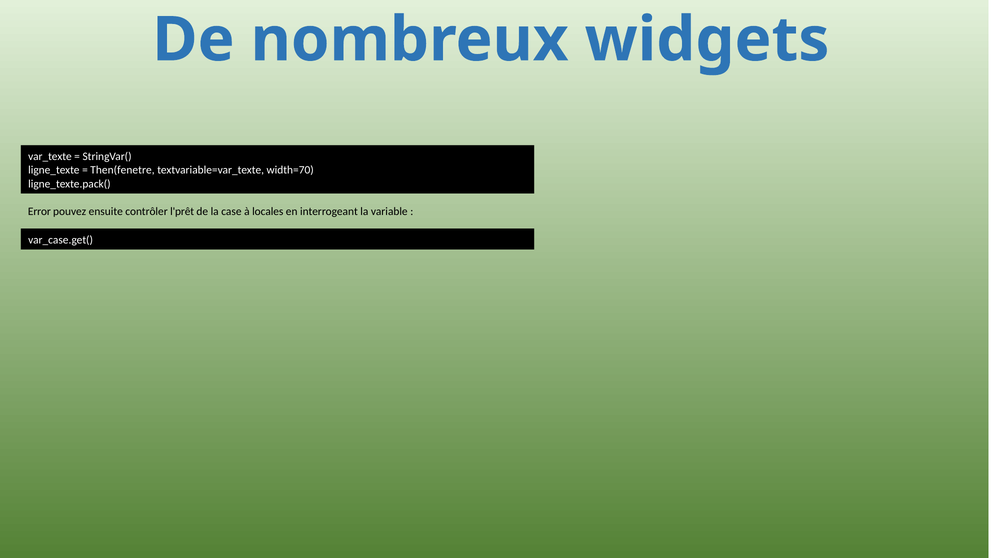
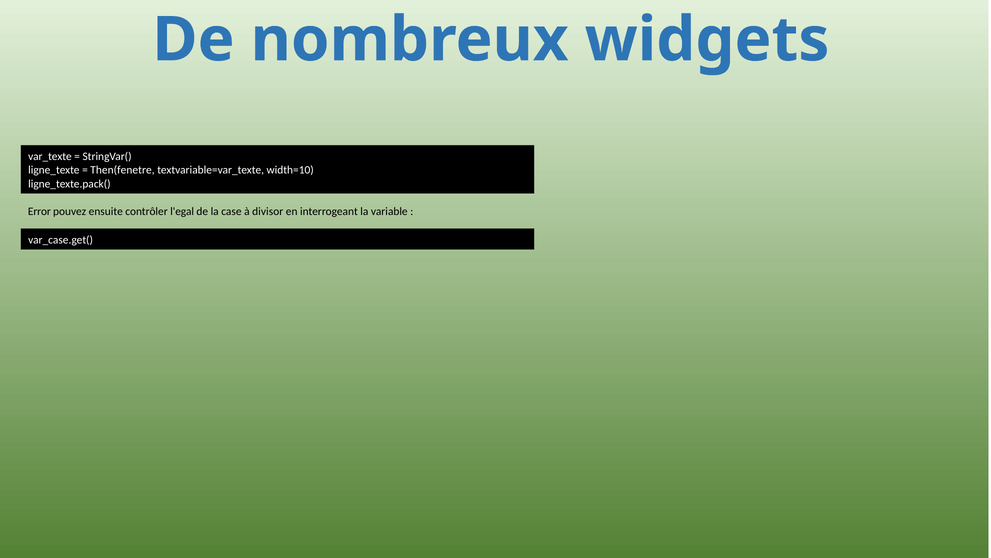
width=70: width=70 -> width=10 (290, 170)
l'prêt: l'prêt -> l'egal (182, 211)
locales: locales -> divisor (268, 211)
